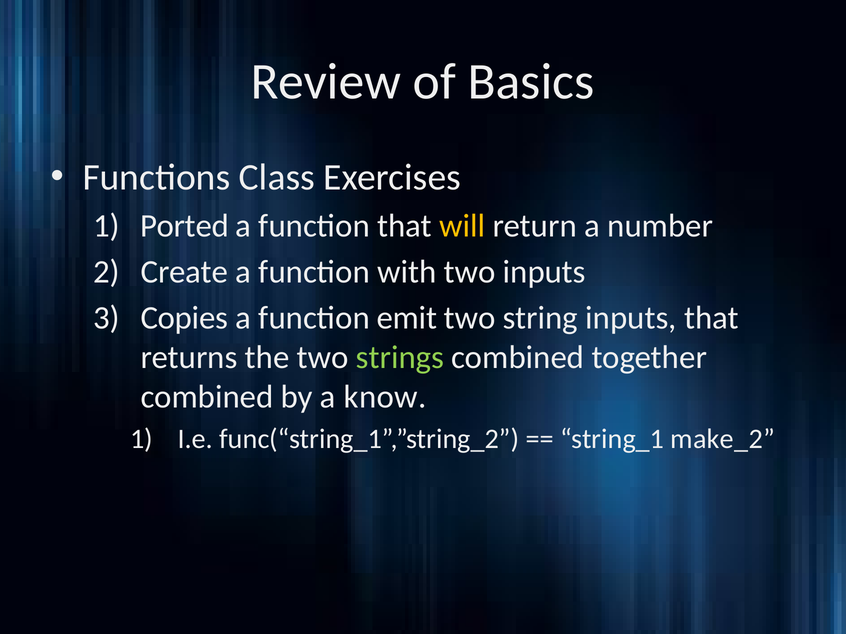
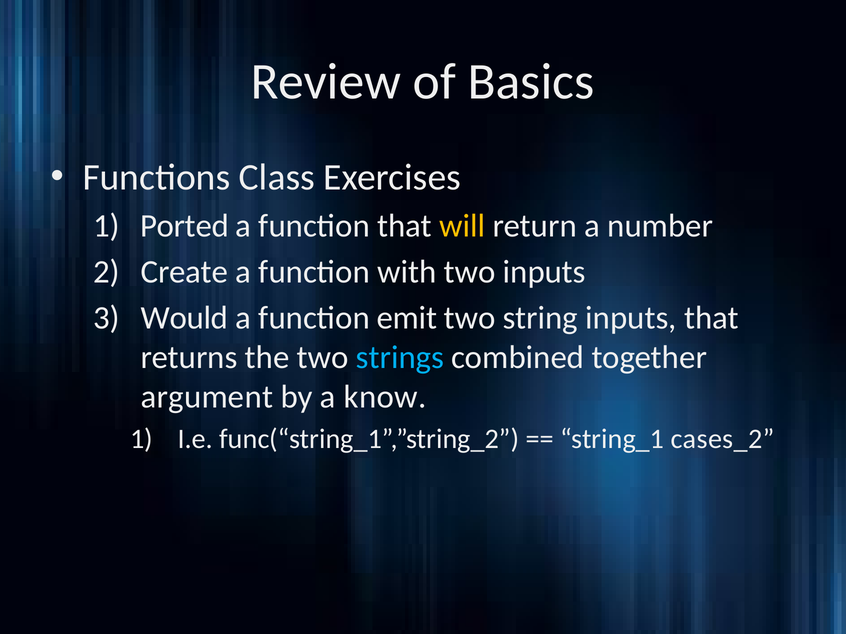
Copies: Copies -> Would (184, 318)
strings colour: light green -> light blue (400, 358)
combined: combined -> argument (207, 397)
make_2: make_2 -> cases_2 (723, 439)
